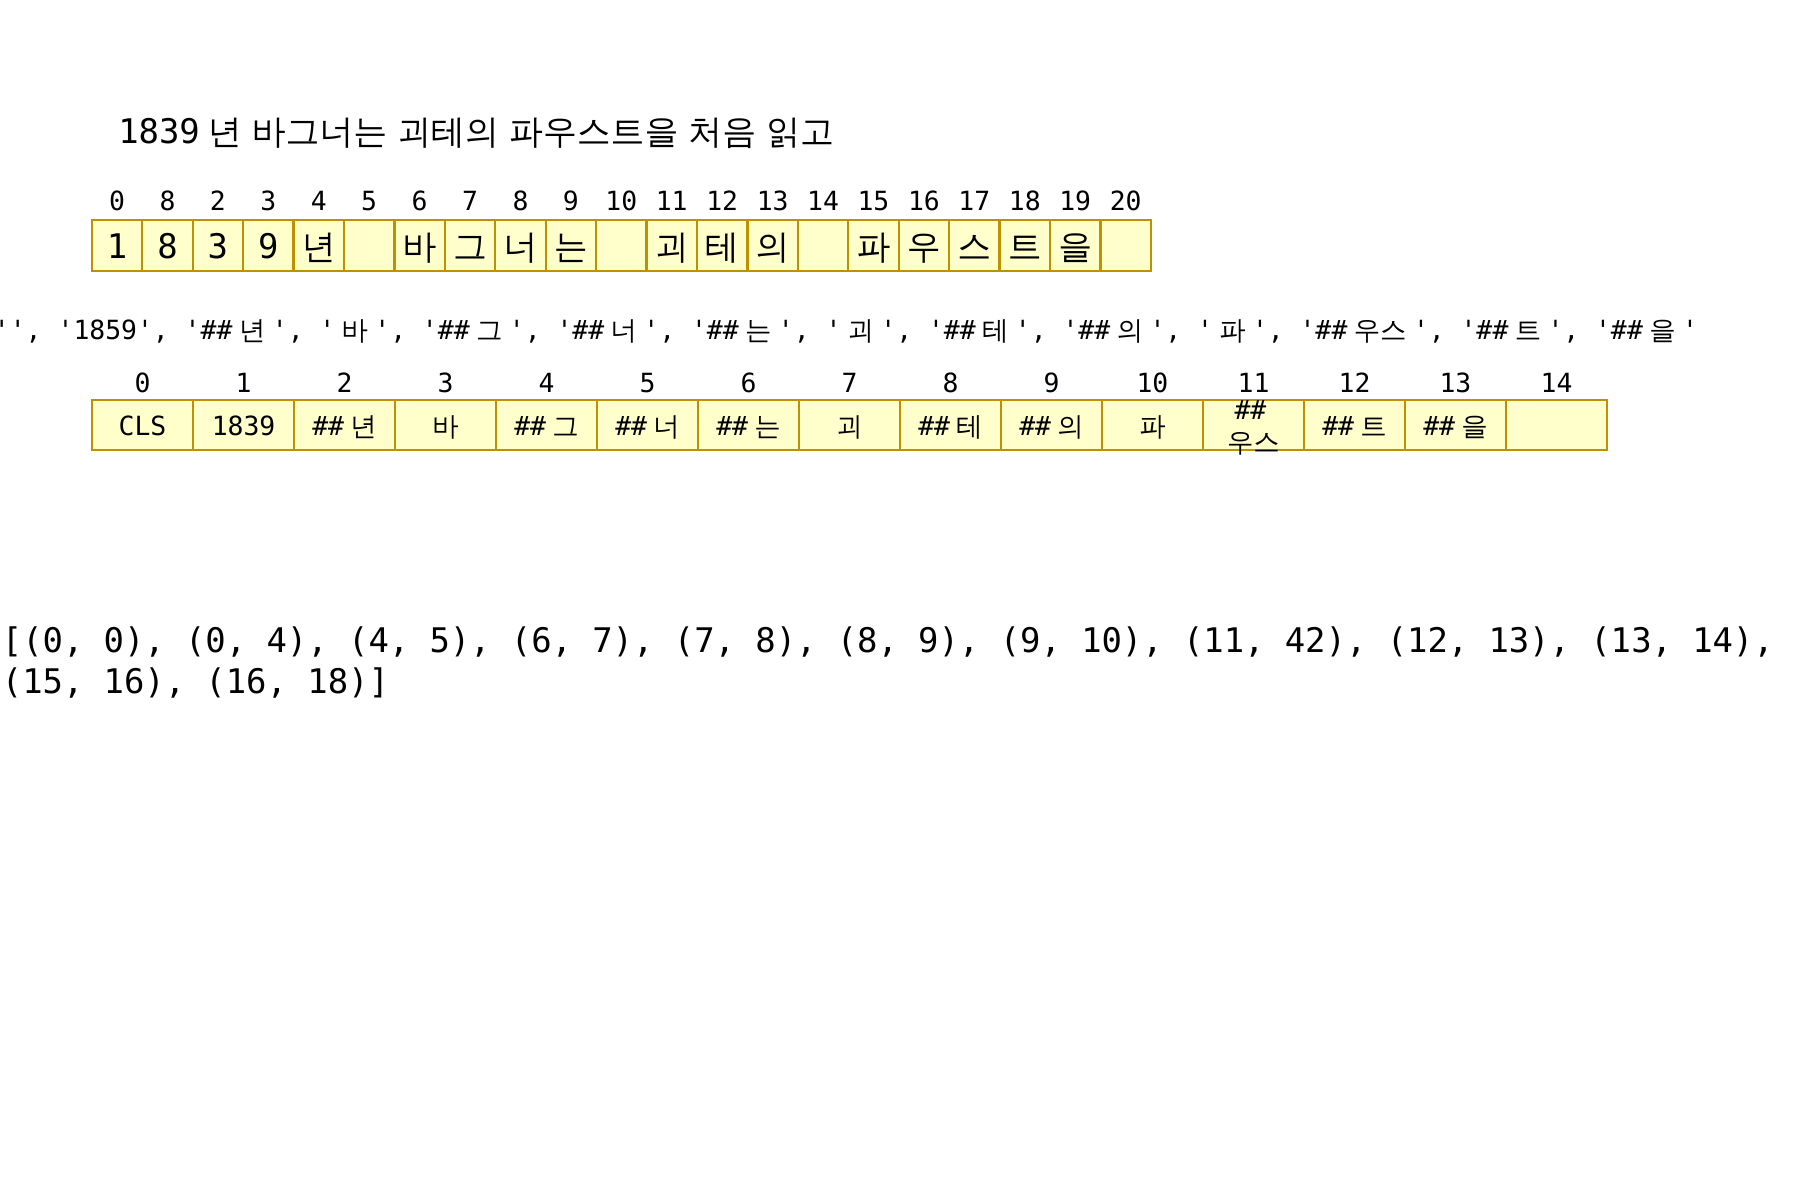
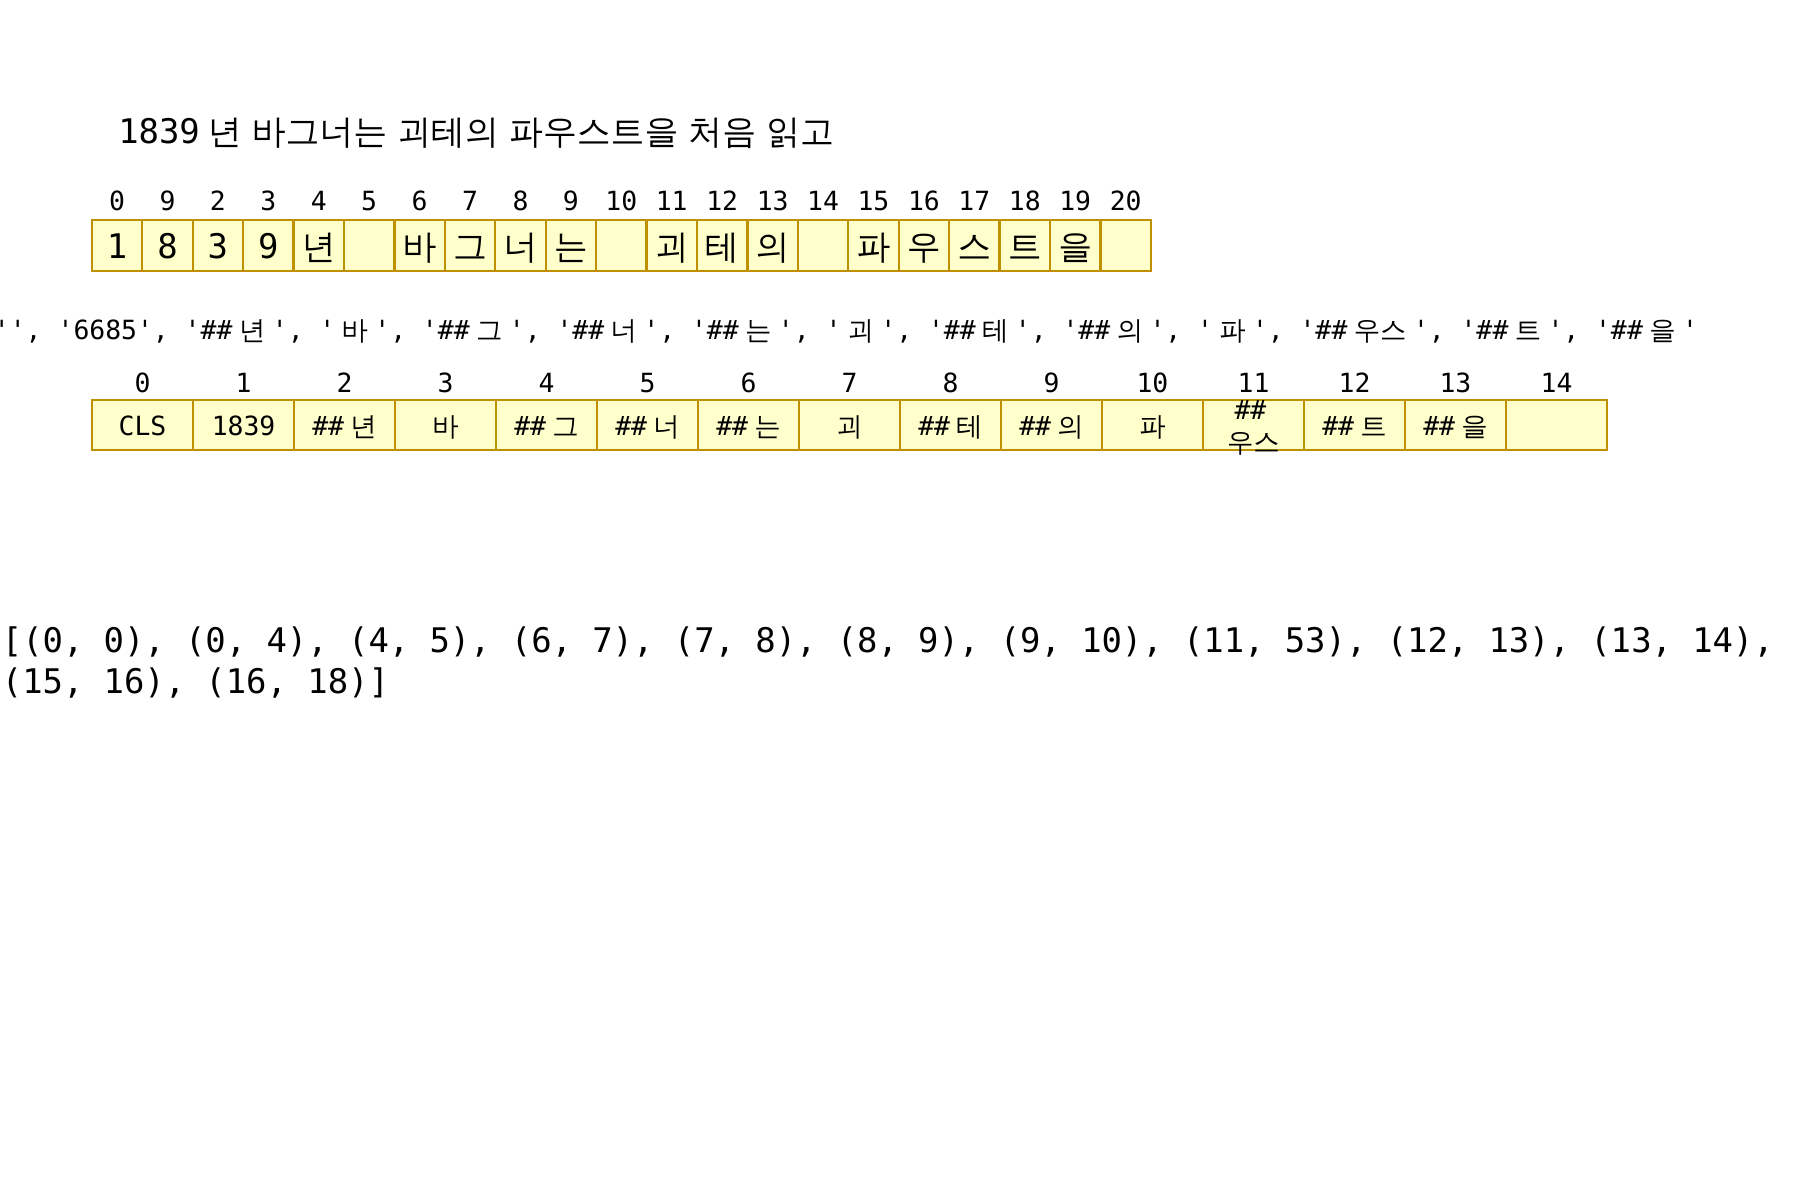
0 8: 8 -> 9 (167, 202)
1859: 1859 -> 6685 (113, 331)
42: 42 -> 53 (1326, 641)
